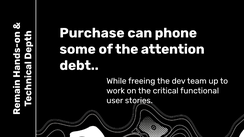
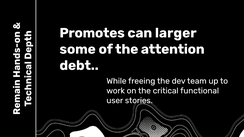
Purchase: Purchase -> Promotes (92, 33)
phone: phone -> larger (176, 33)
